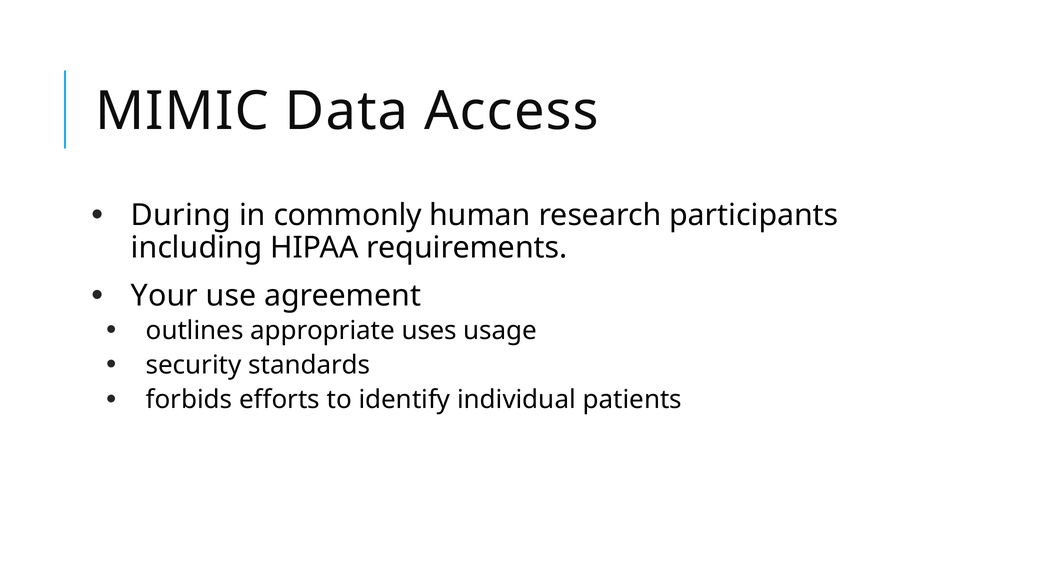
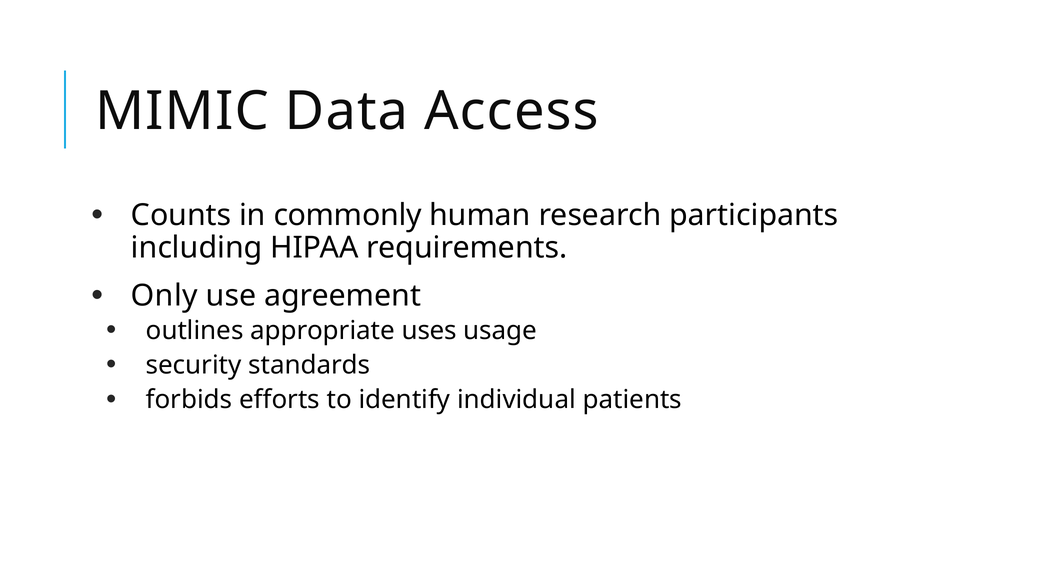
During: During -> Counts (181, 215)
Your: Your -> Only (164, 296)
